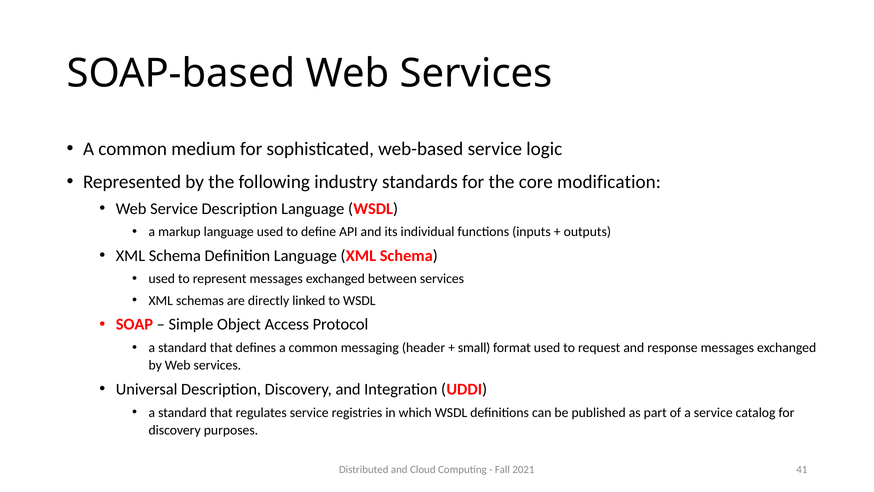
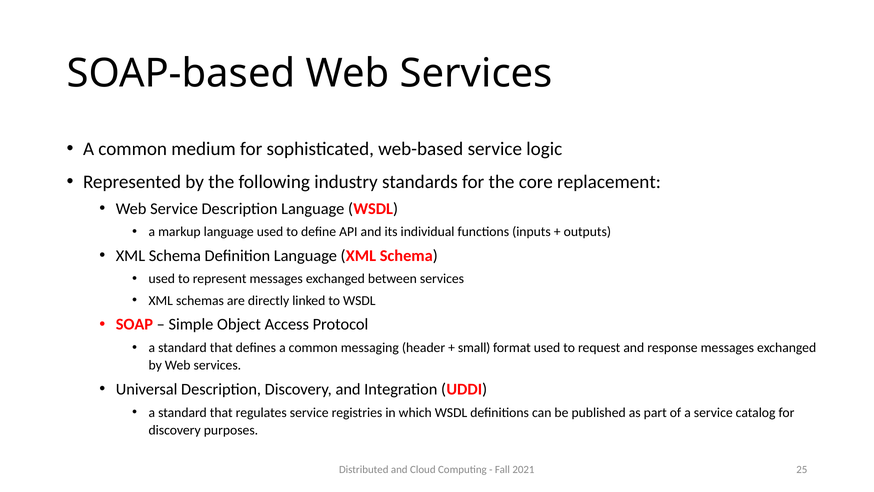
modification: modification -> replacement (609, 182)
41: 41 -> 25 (802, 469)
